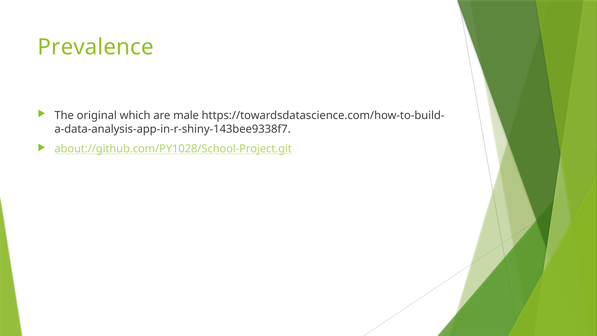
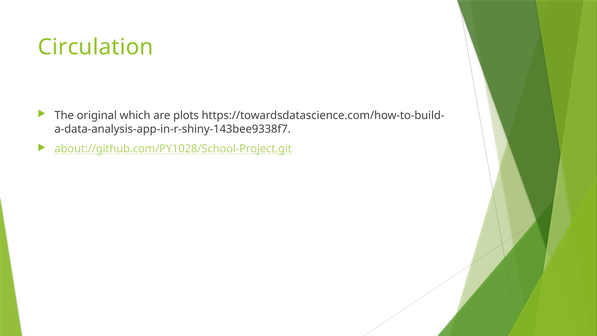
Prevalence: Prevalence -> Circulation (96, 47)
male: male -> plots (186, 116)
